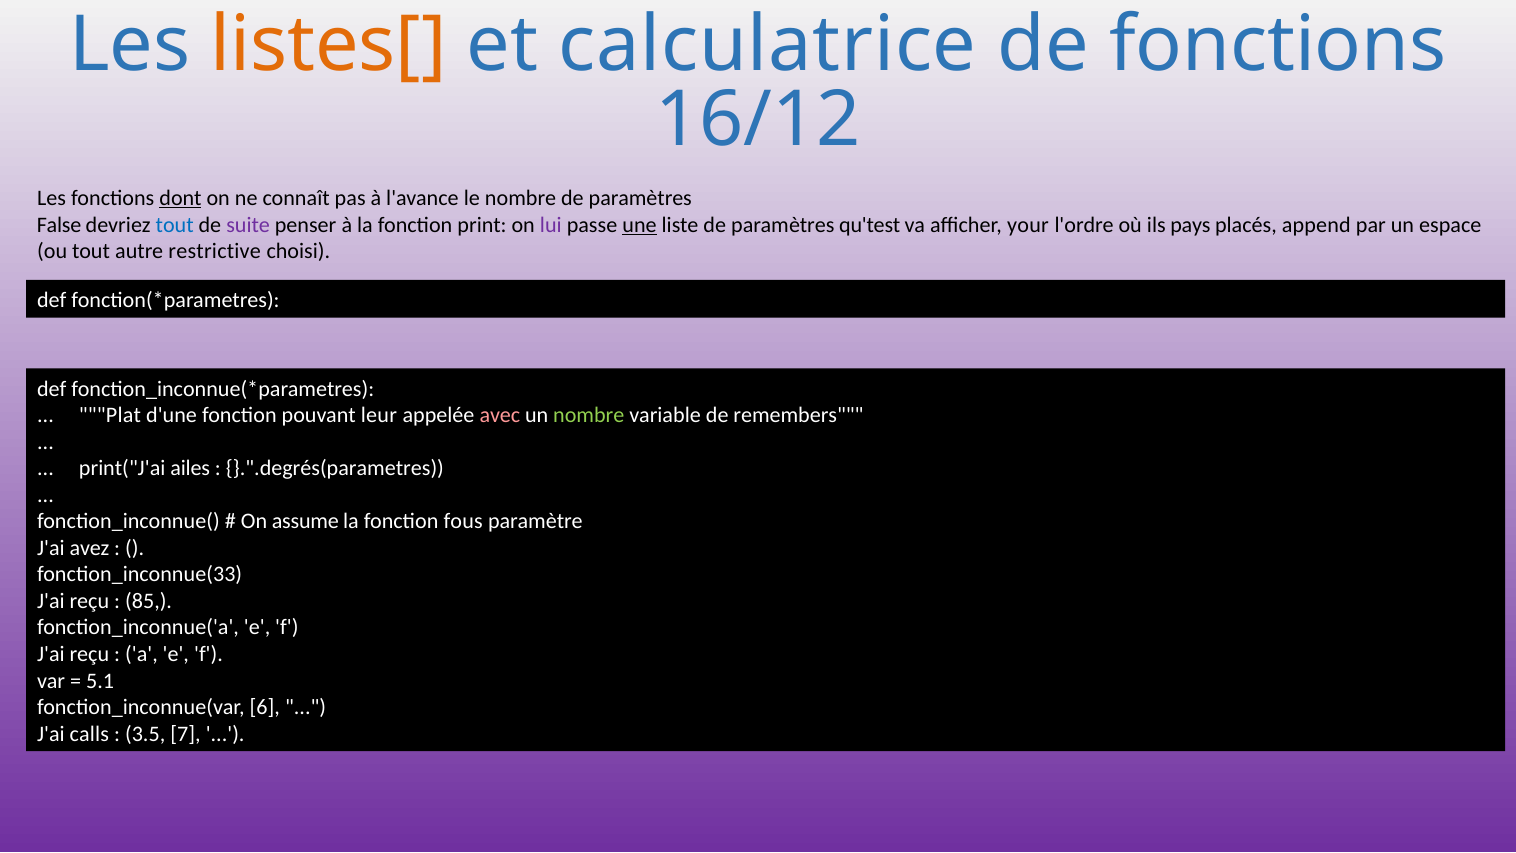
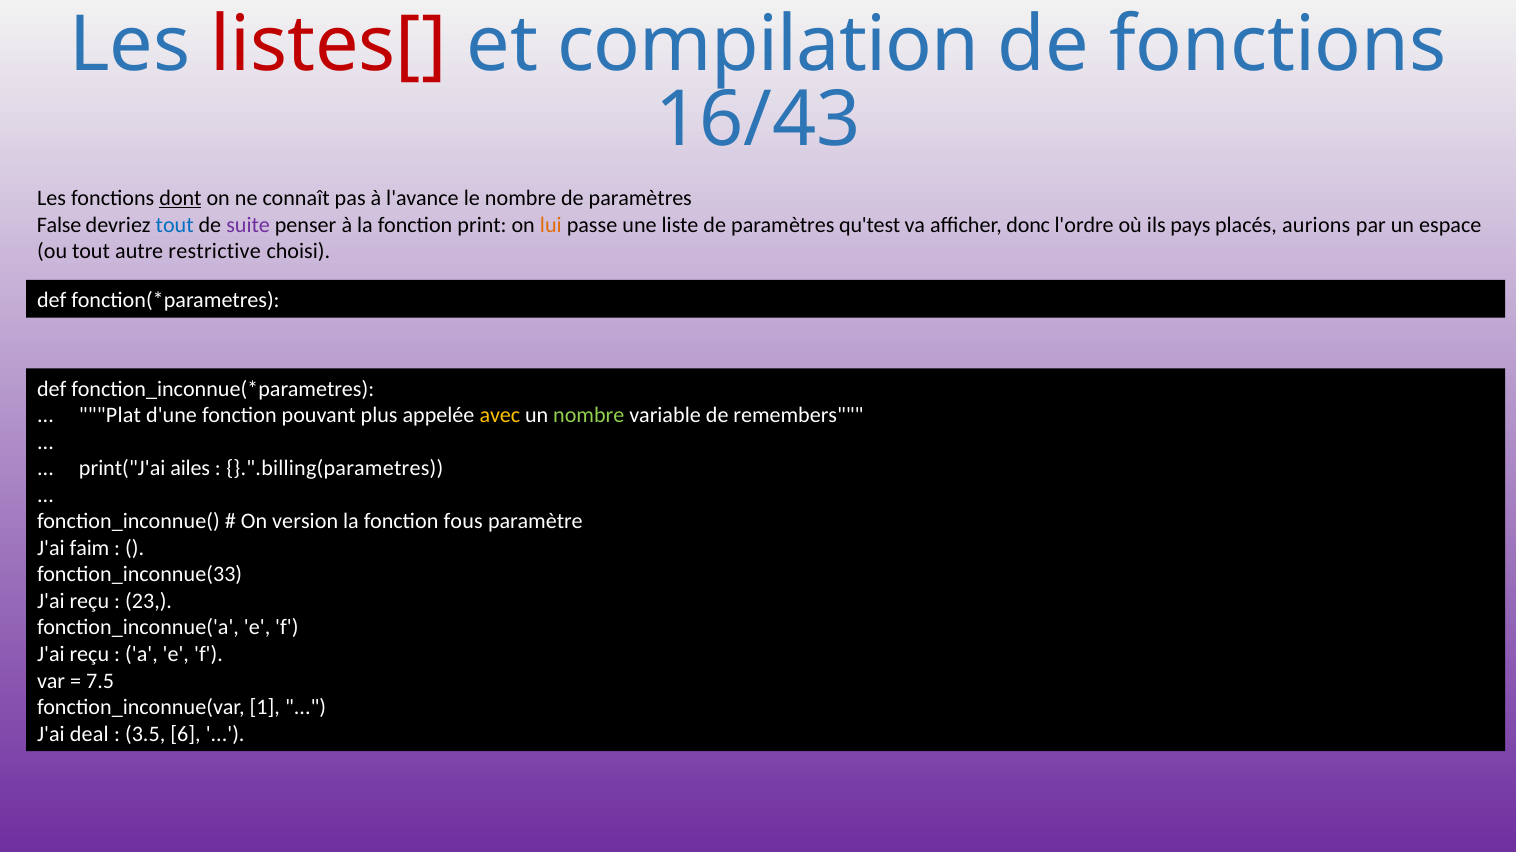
listes[ colour: orange -> red (328, 45)
calculatrice: calculatrice -> compilation (768, 45)
16/12: 16/12 -> 16/43 (758, 120)
lui colour: purple -> orange (551, 225)
une underline: present -> none (640, 225)
your: your -> donc (1028, 225)
append: append -> aurions (1316, 225)
leur: leur -> plus (379, 415)
avec colour: pink -> yellow (500, 415)
}.".degrés(parametres: }.".degrés(parametres -> }.".billing(parametres (335, 468)
assume: assume -> version (305, 521)
avez: avez -> faim (90, 548)
85: 85 -> 23 (149, 601)
5.1: 5.1 -> 7.5 (100, 681)
6: 6 -> 1 (265, 707)
calls: calls -> deal (89, 734)
7: 7 -> 6 (186, 734)
